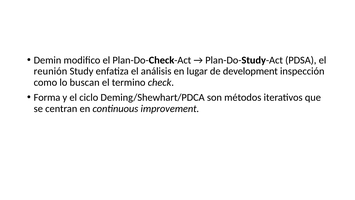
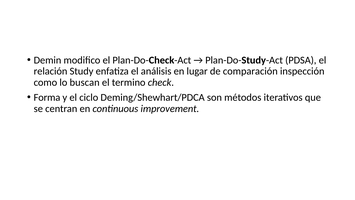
reunión: reunión -> relación (51, 71)
development: development -> comparación (250, 71)
